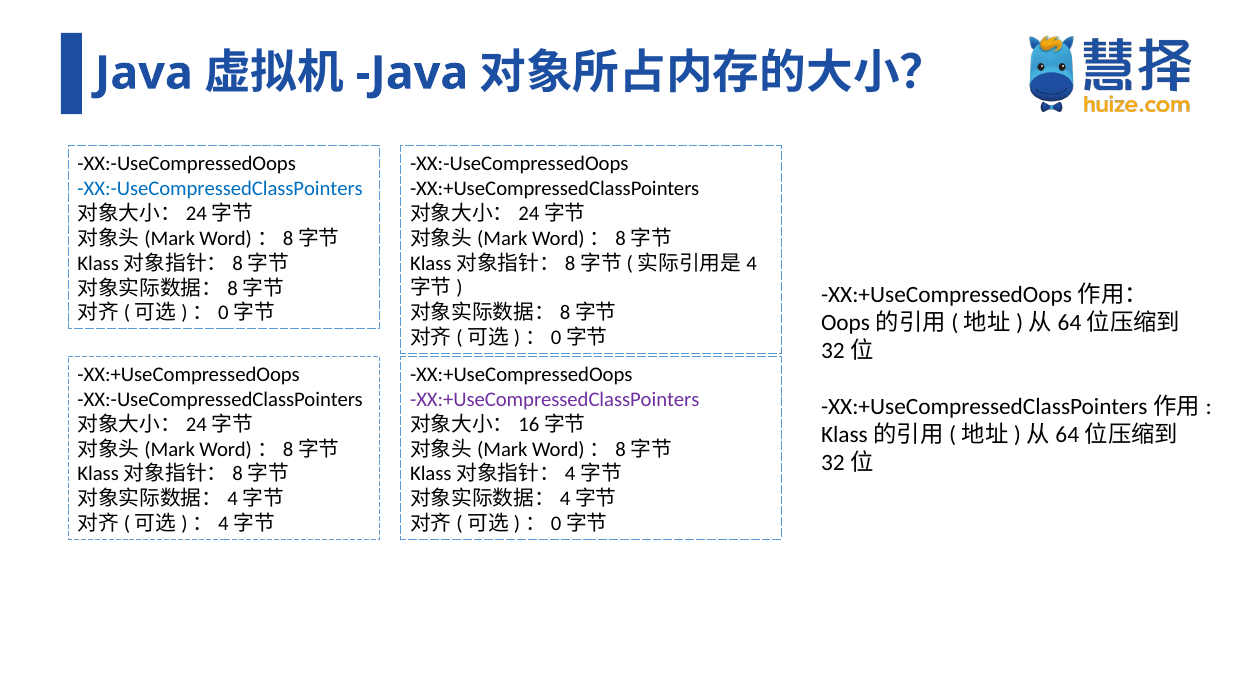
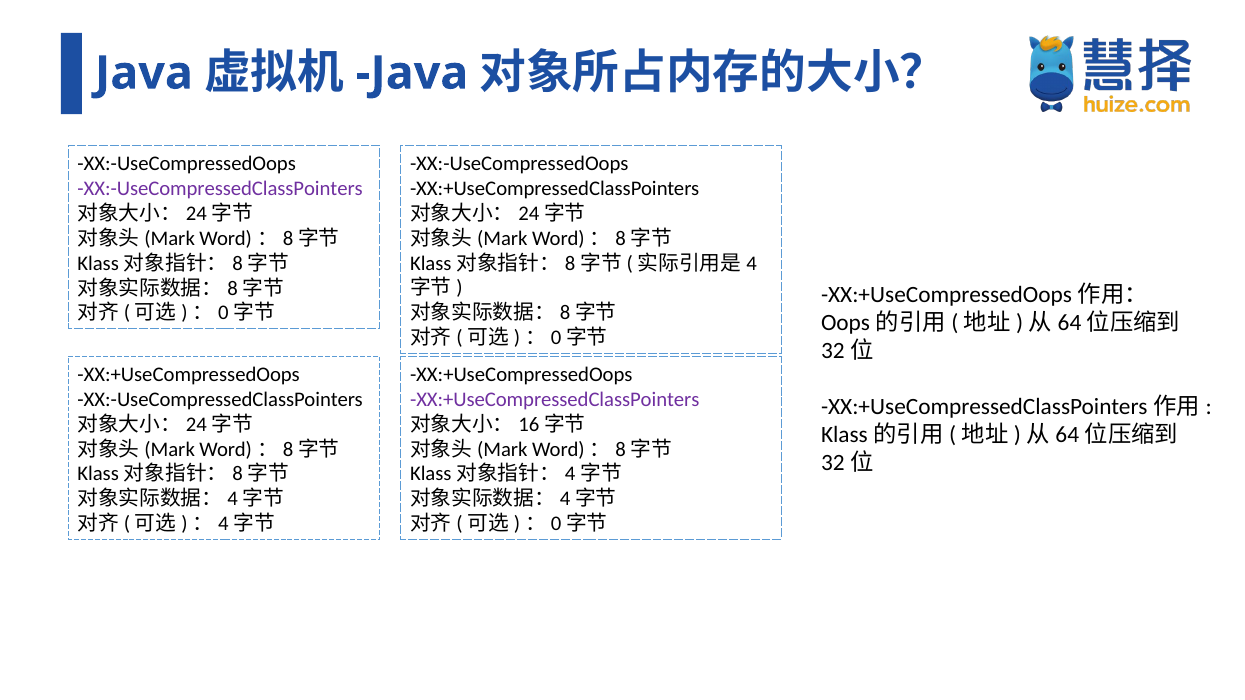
XX:-UseCompressedClassPointers colour: blue -> purple (220, 189)
